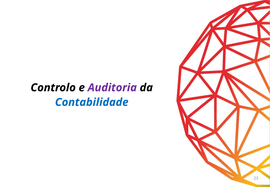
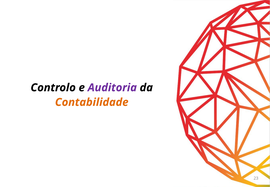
Contabilidade colour: blue -> orange (92, 102)
